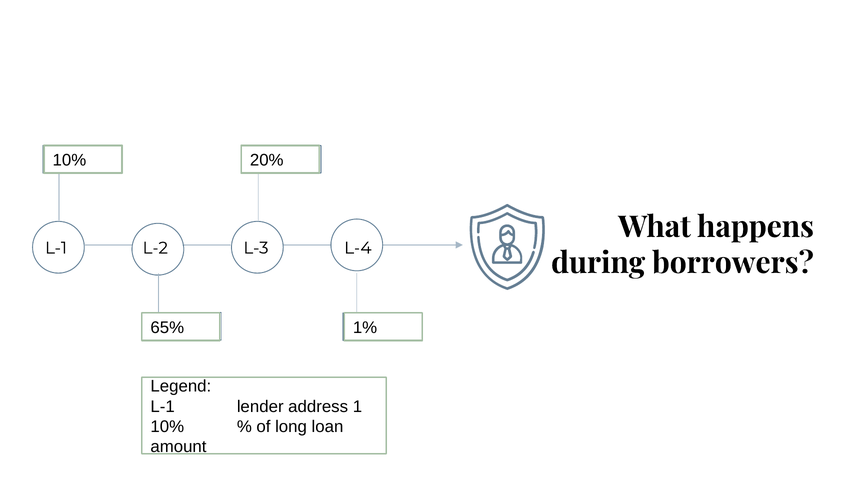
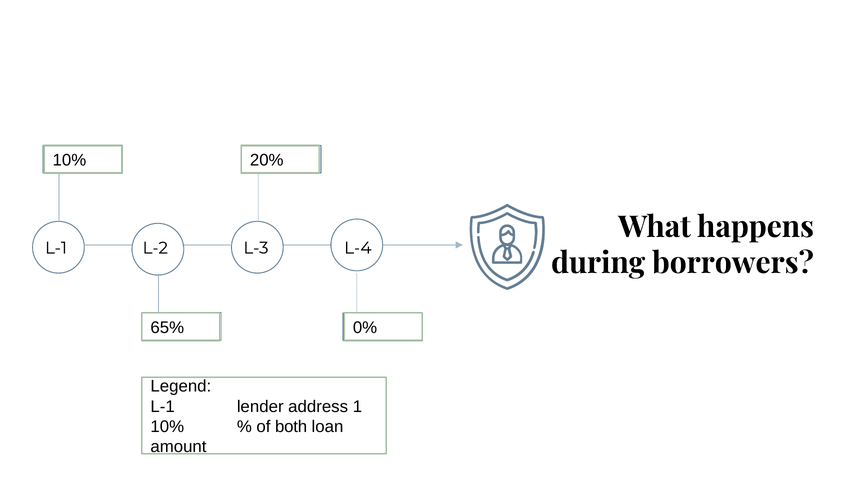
1%: 1% -> 0% (365, 328)
long: long -> both (291, 427)
